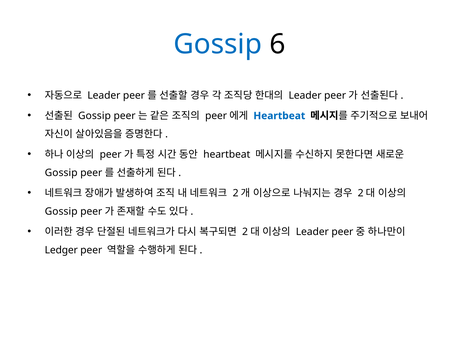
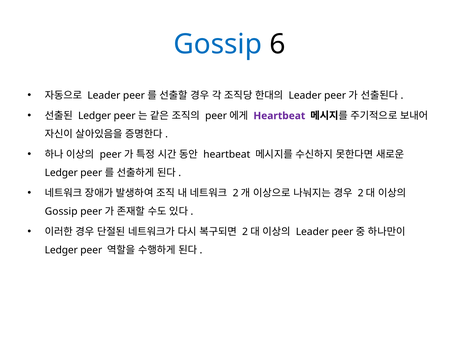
Gossip: Gossip -> Ledger (95, 116)
Heartbeat colour: blue -> purple (279, 116)
Gossip: Gossip -> Ledger (61, 173)
